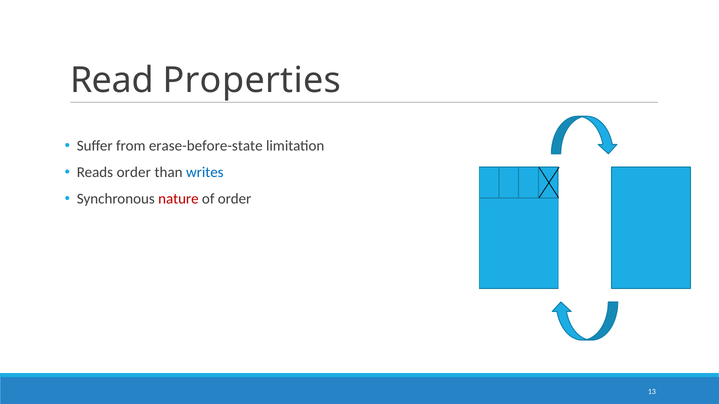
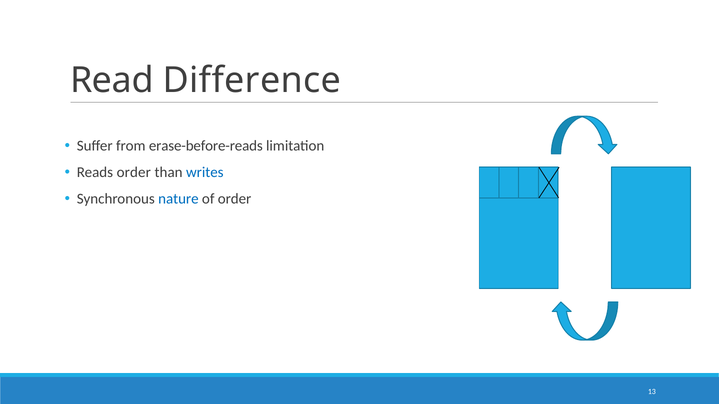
Properties: Properties -> Difference (252, 81)
erase-before-state: erase-before-state -> erase-before-reads (206, 146)
nature colour: red -> blue (178, 199)
